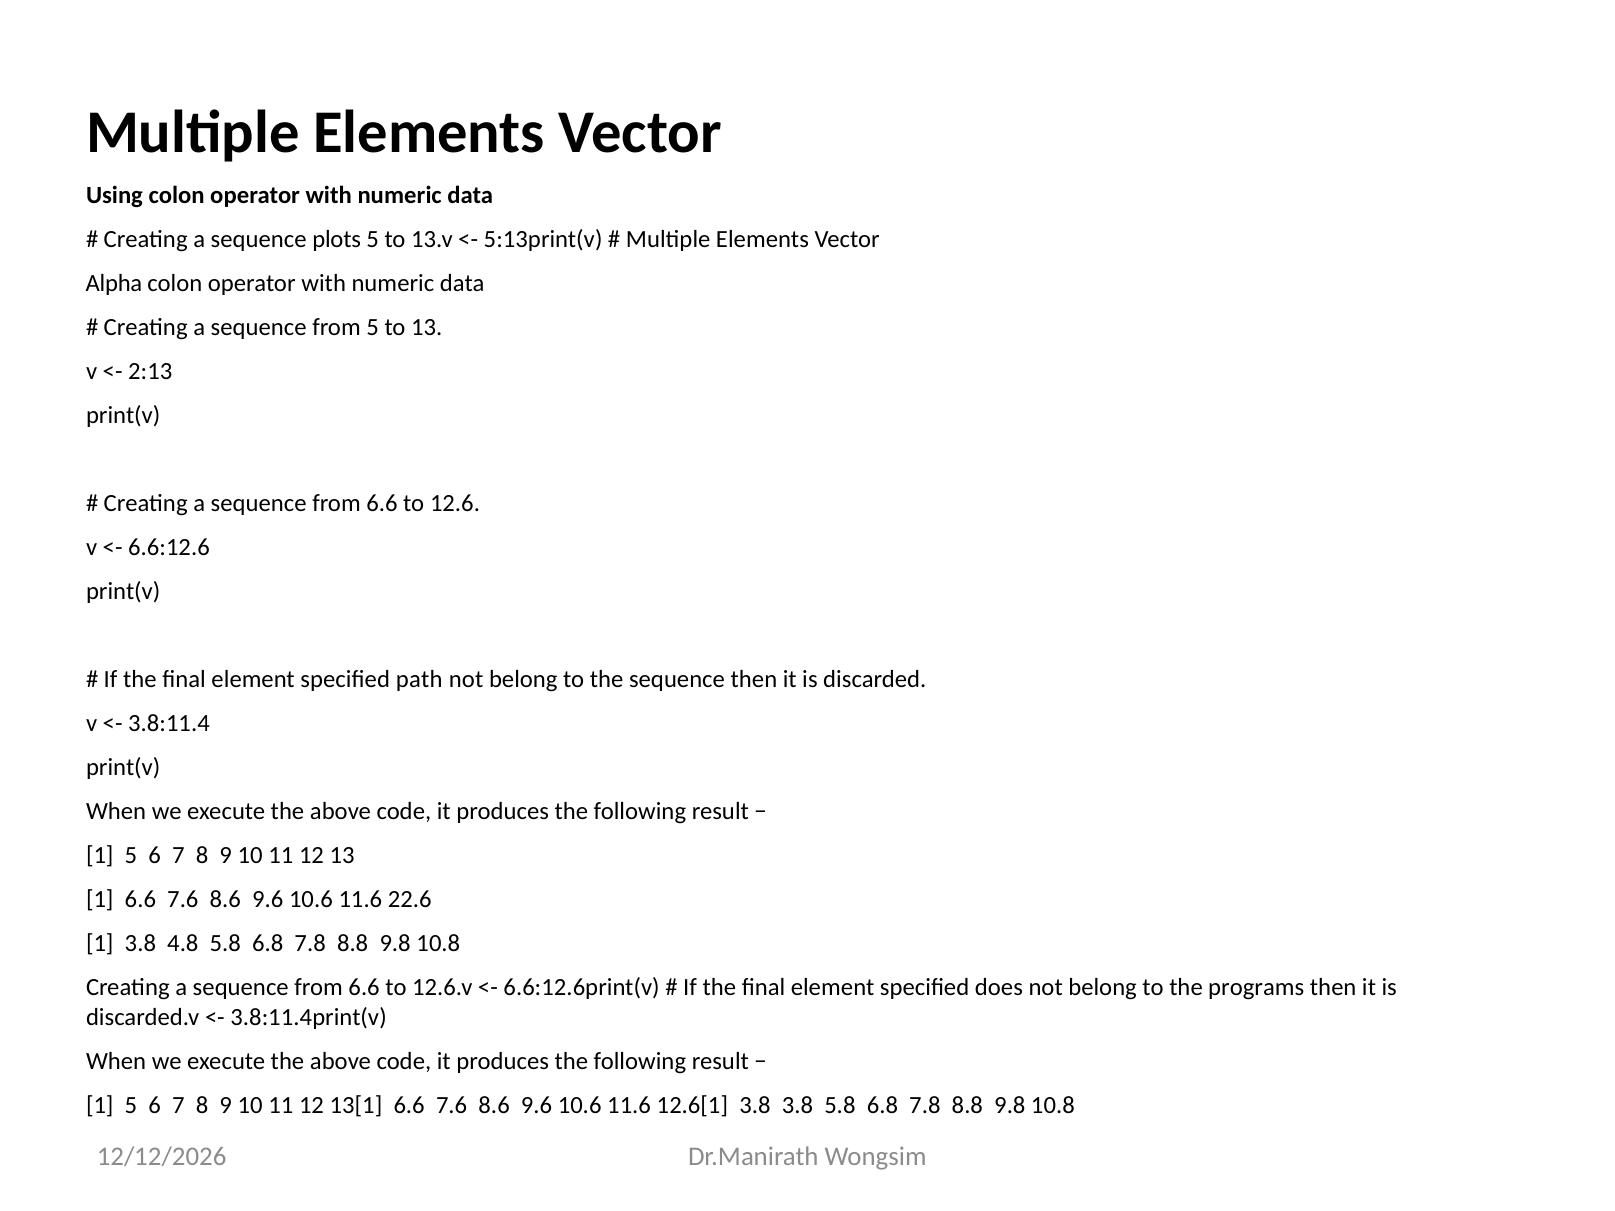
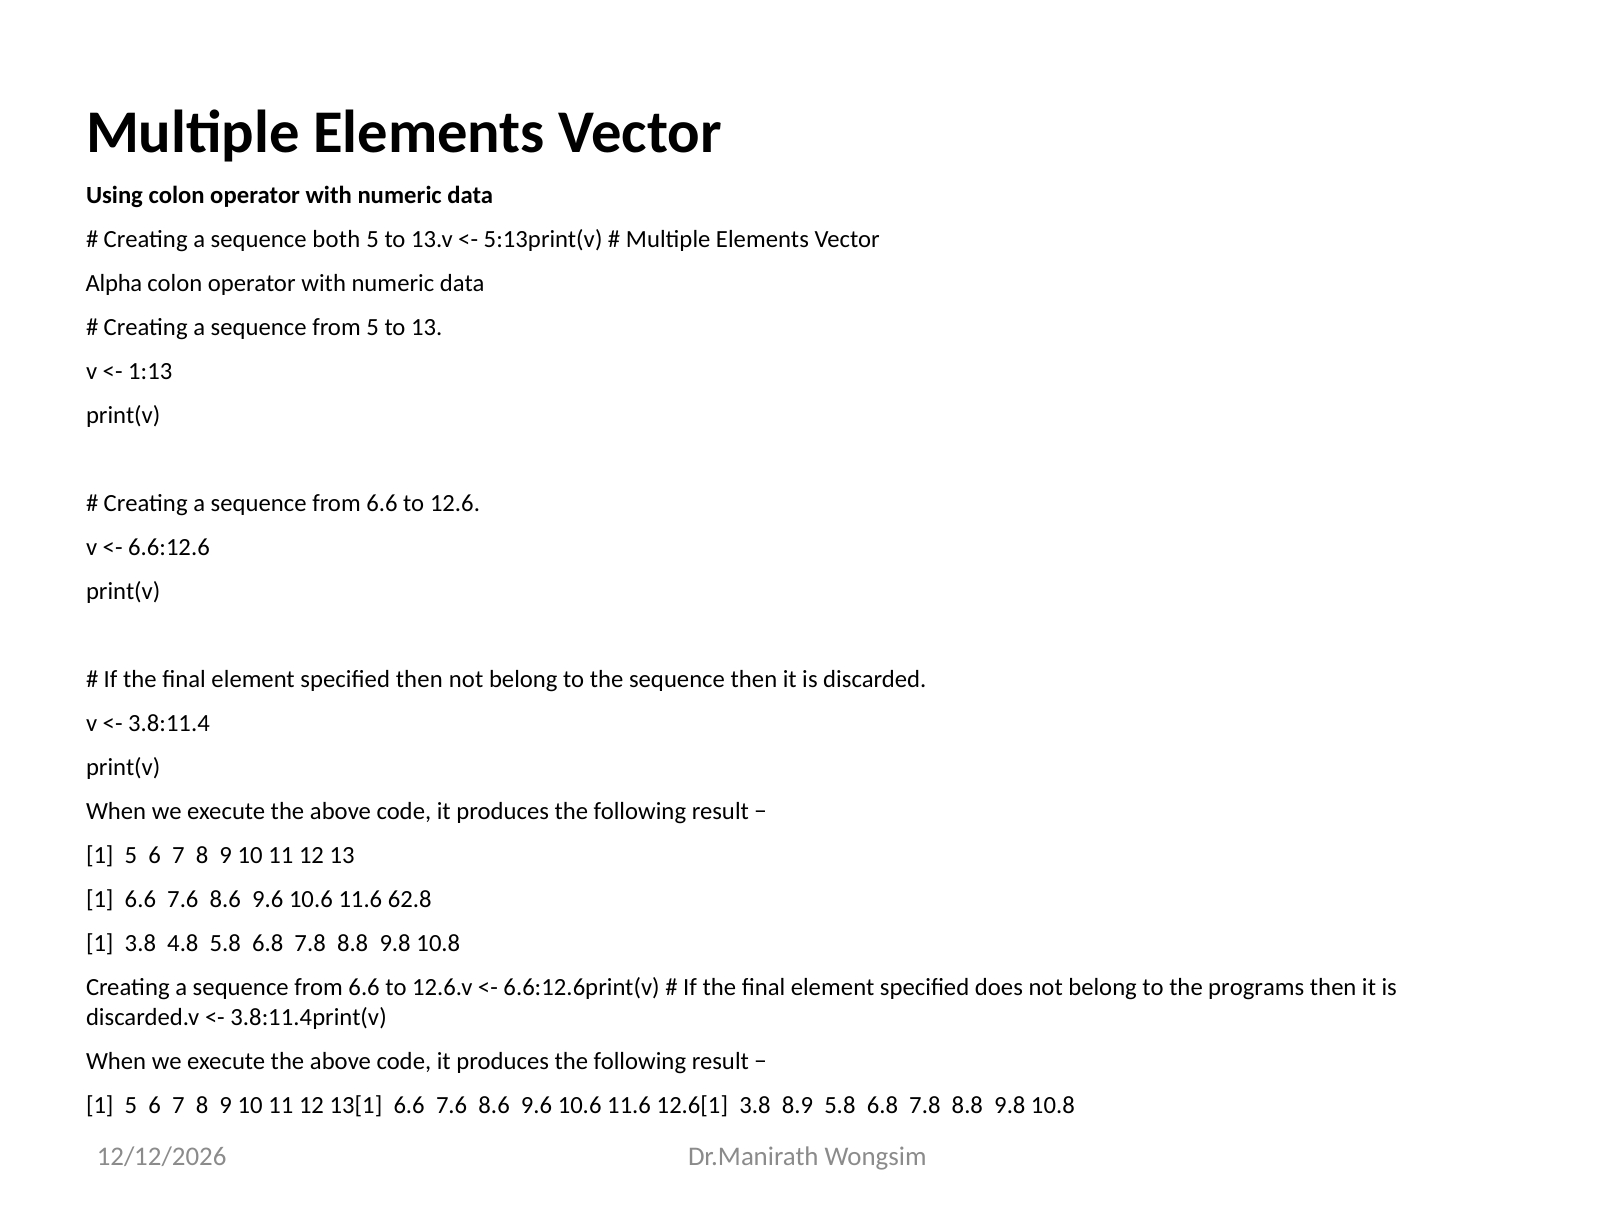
plots: plots -> both (336, 240)
2:13: 2:13 -> 1:13 (150, 372)
specified path: path -> then (419, 680)
22.6: 22.6 -> 62.8 (410, 900)
3.8 3.8: 3.8 -> 8.9 (797, 1106)
